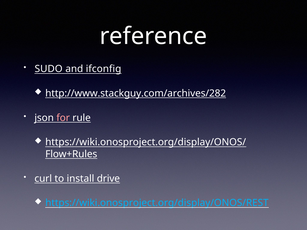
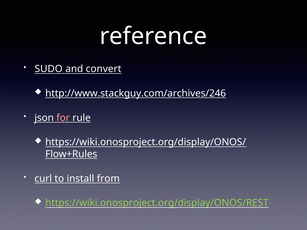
ifconfig: ifconfig -> convert (104, 69)
http://www.stackguy.com/archives/282: http://www.stackguy.com/archives/282 -> http://www.stackguy.com/archives/246 (136, 93)
drive: drive -> from (108, 179)
https://wiki.onosproject.org/display/ONOS/REST colour: light blue -> light green (157, 203)
